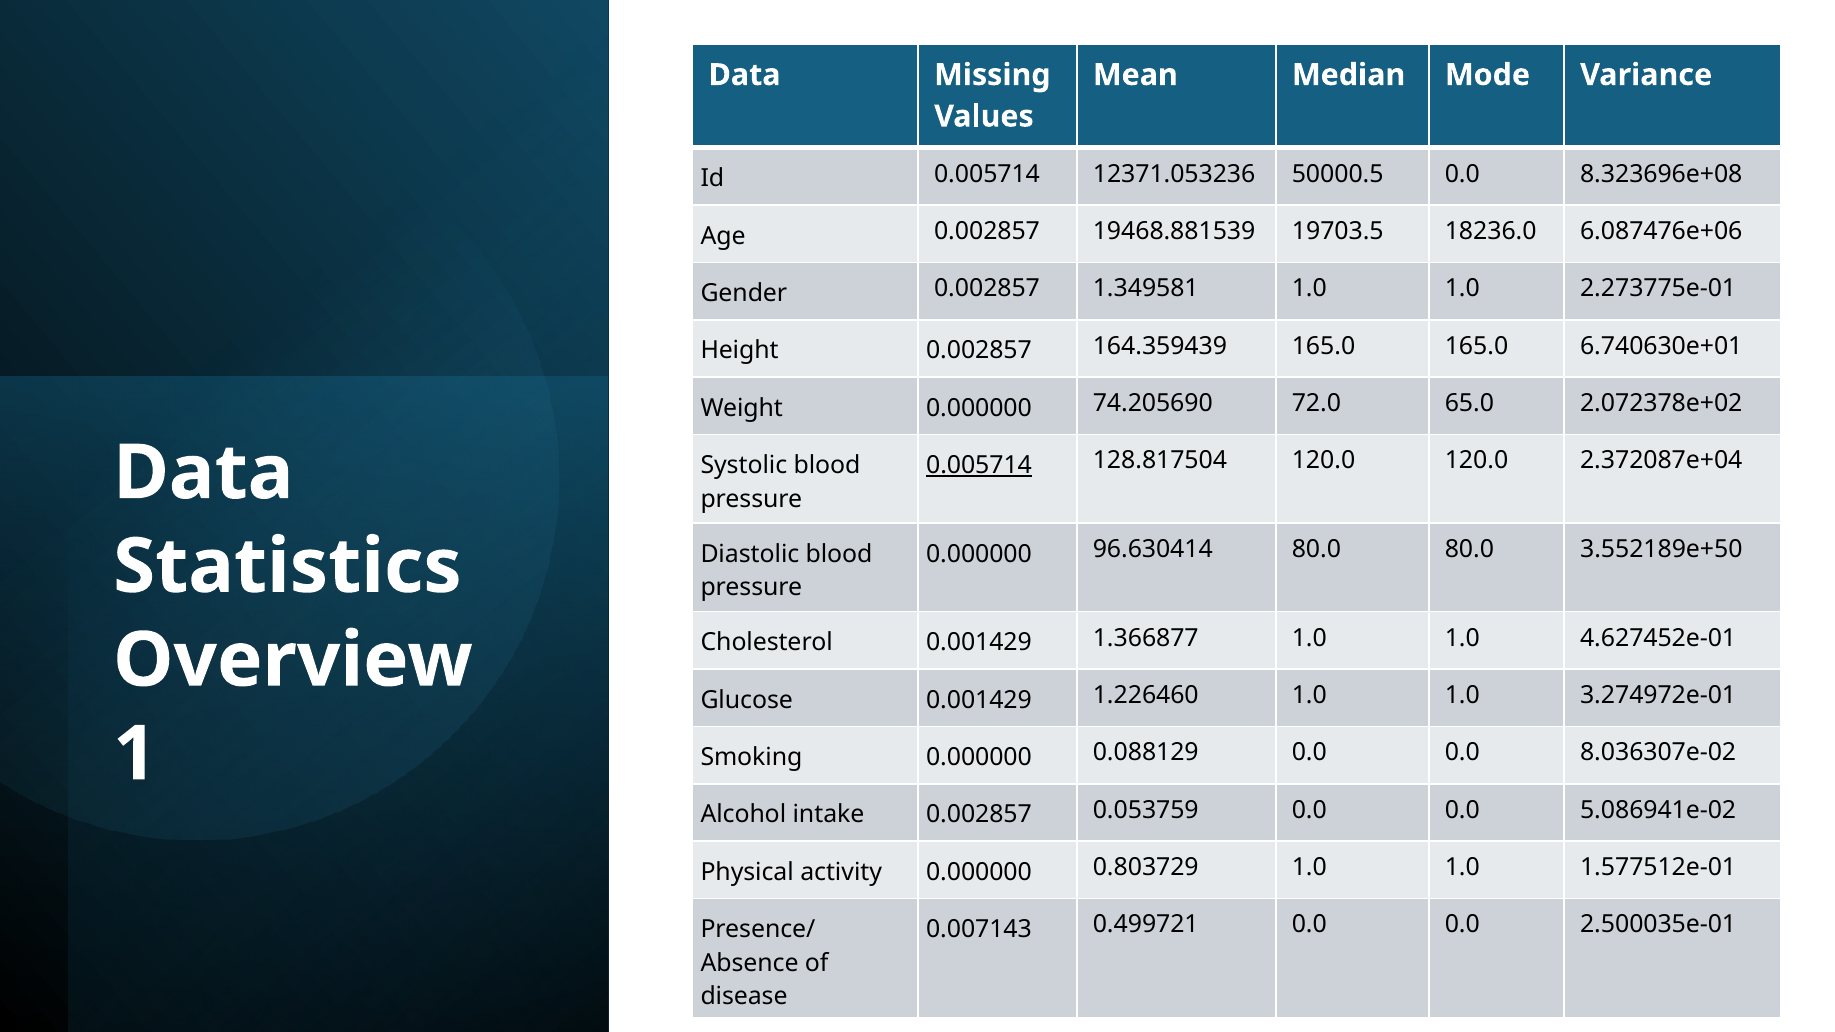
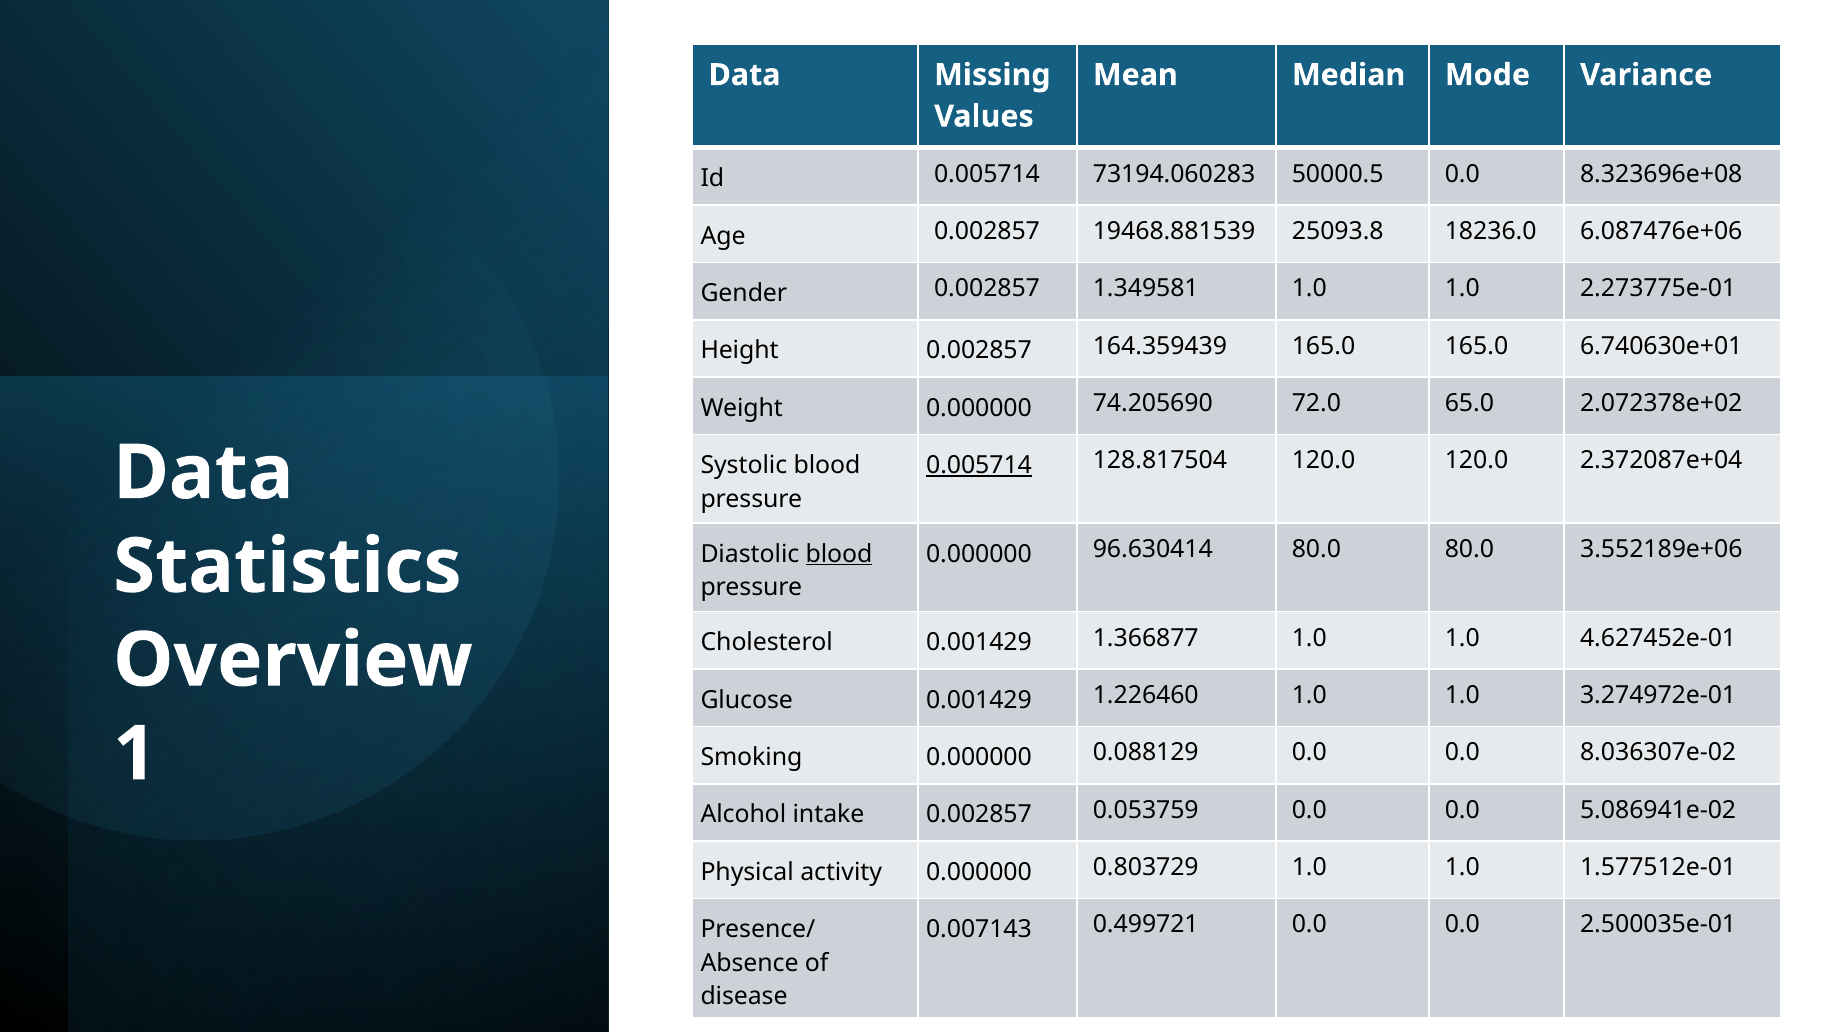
12371.053236: 12371.053236 -> 73194.060283 (1174, 174)
19703.5: 19703.5 -> 25093.8 (1338, 231)
blood underline: none -> present (839, 554)
3.552189e+50: 3.552189e+50 -> 3.552189e+06 (1661, 549)
